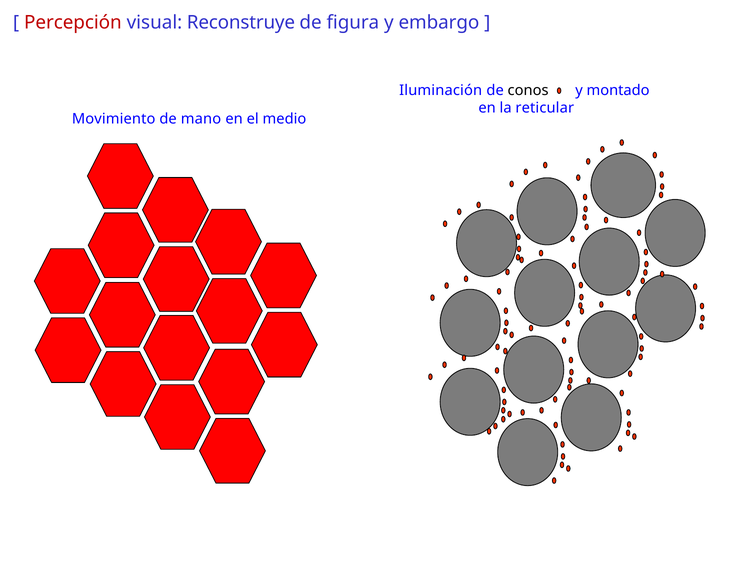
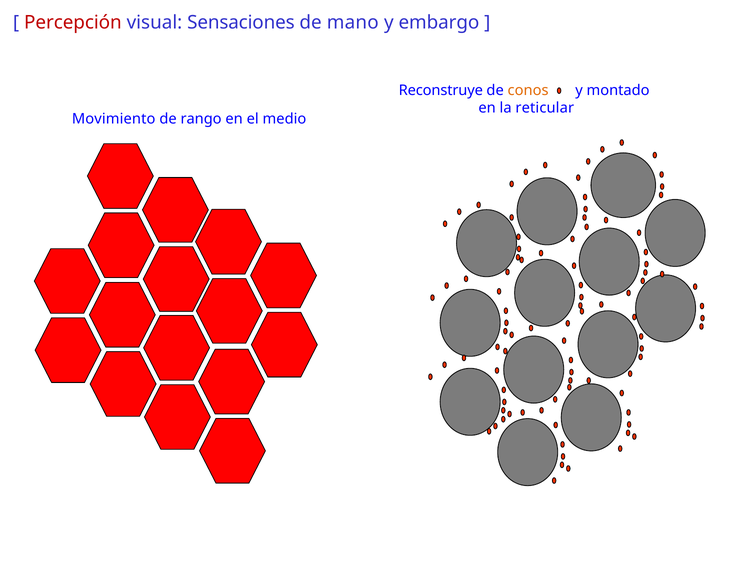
Reconstruye: Reconstruye -> Sensaciones (241, 23)
figura: figura -> mano (353, 23)
Iluminación: Iluminación -> Reconstruye (441, 90)
conos colour: black -> orange (528, 90)
mano: mano -> rango (201, 119)
